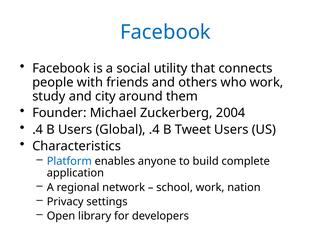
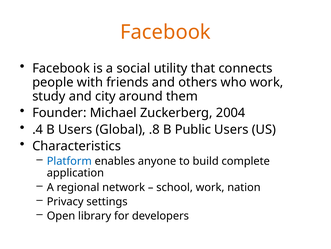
Facebook colour: blue -> orange (165, 32)
Global .4: .4 -> .8 (154, 129)
Tweet: Tweet -> Public (193, 129)
